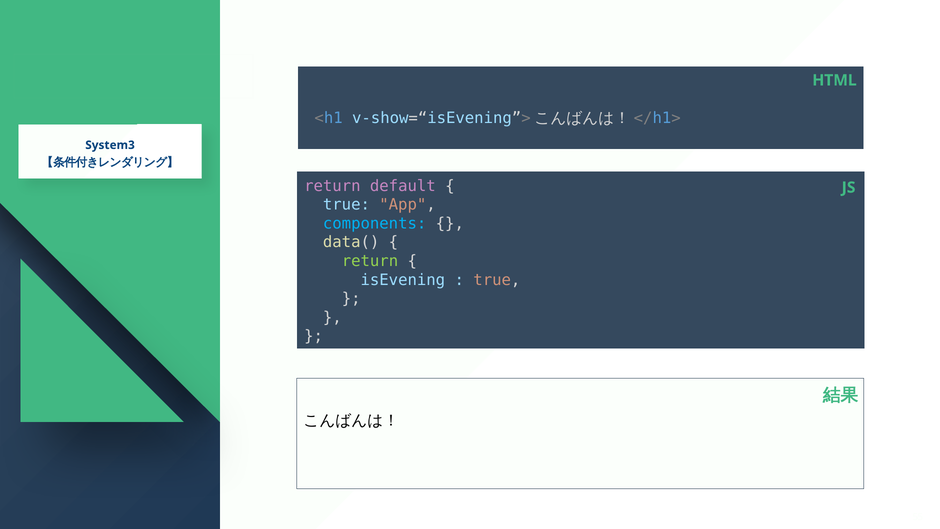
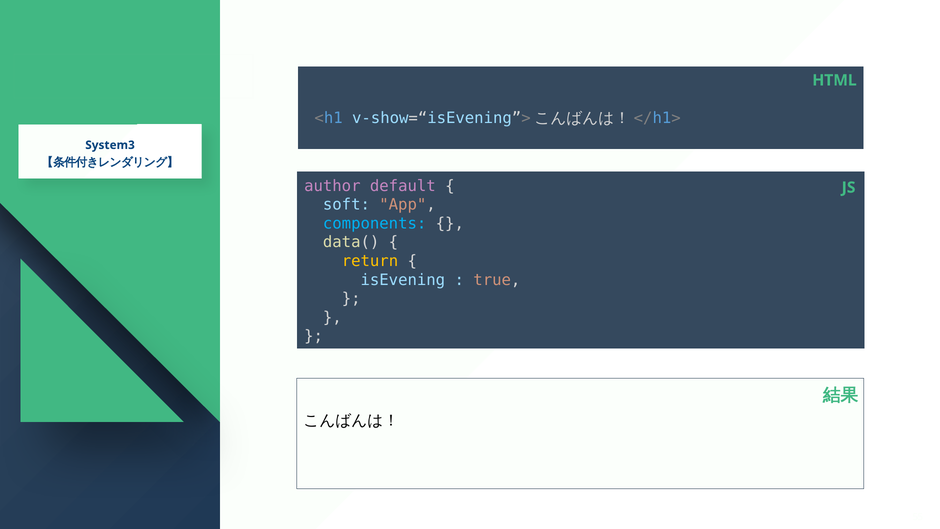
return: return -> author (332, 186)
true: true -> soft (346, 205)
return colour: light green -> yellow (370, 261)
